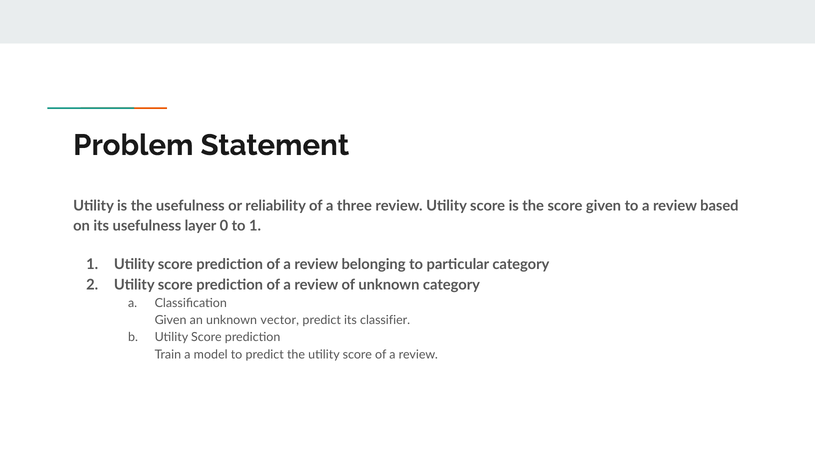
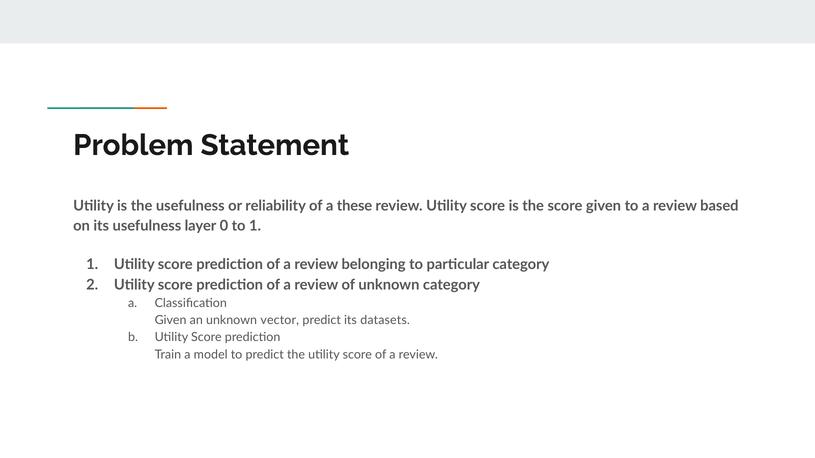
three: three -> these (354, 206)
classifier: classifier -> datasets (385, 321)
